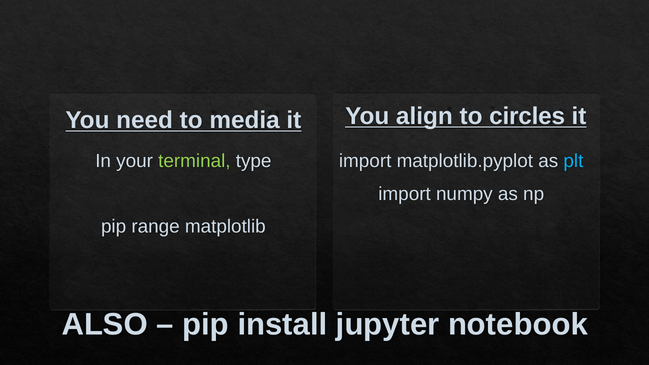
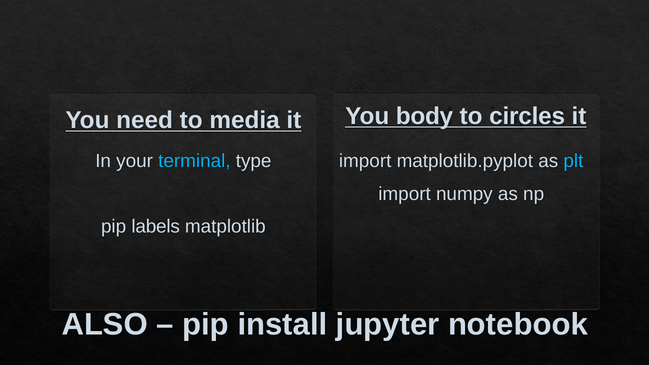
align: align -> body (424, 116)
terminal colour: light green -> light blue (194, 161)
range: range -> labels (156, 227)
